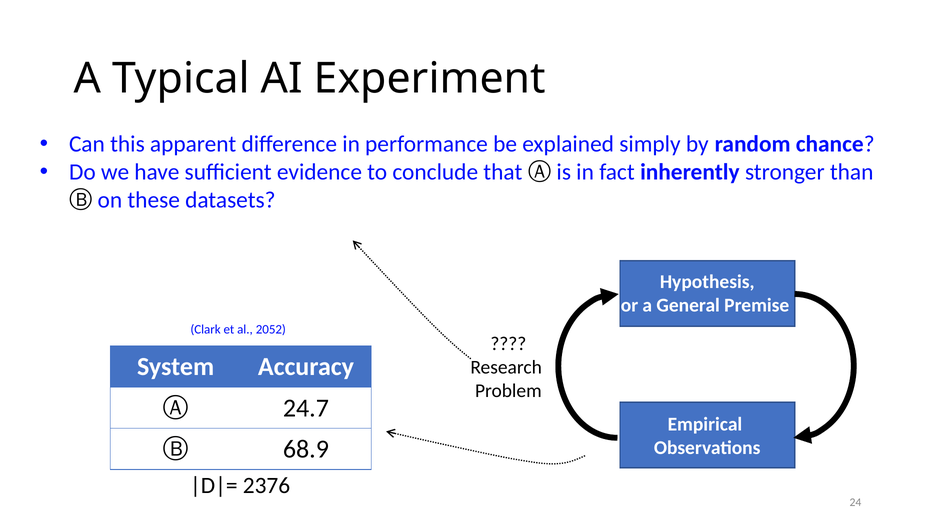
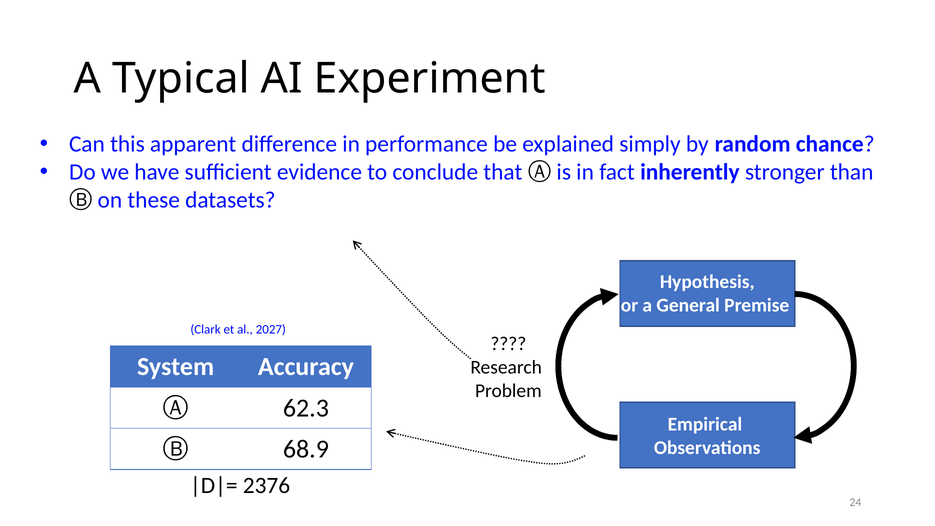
2052: 2052 -> 2027 (271, 330)
24.7: 24.7 -> 62.3 (306, 408)
